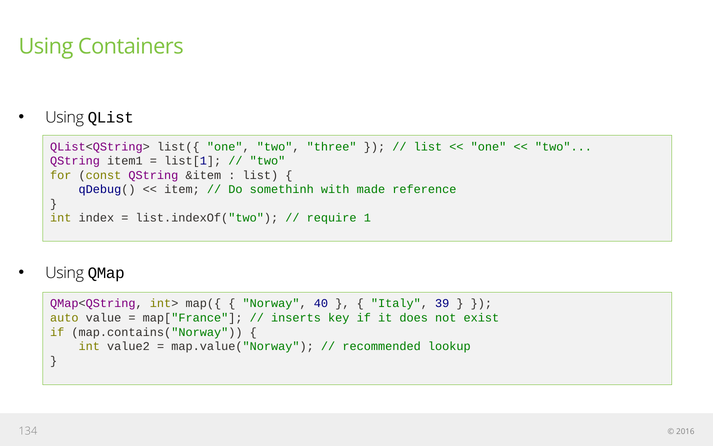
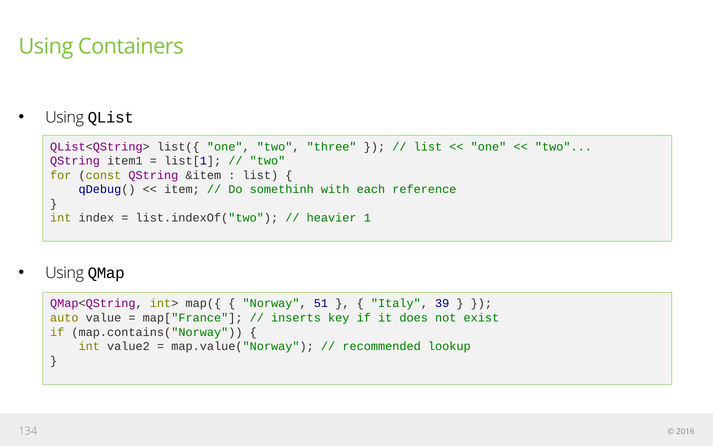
made: made -> each (371, 189)
require: require -> heavier (332, 218)
40: 40 -> 51 (321, 303)
